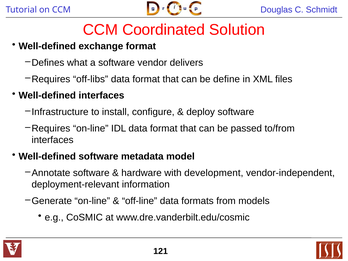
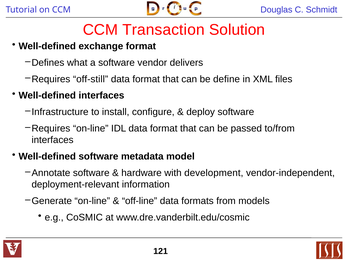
Coordinated: Coordinated -> Transaction (163, 30)
off-libs: off-libs -> off-still (91, 79)
